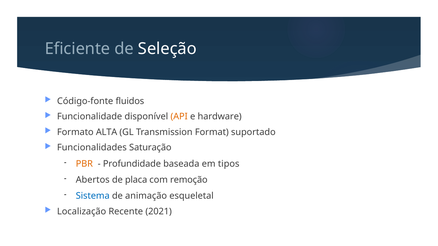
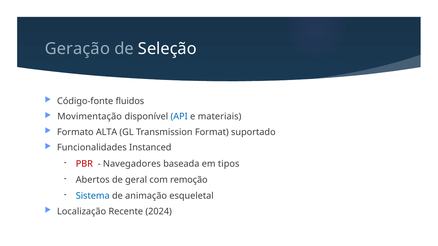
Eficiente: Eficiente -> Geração (77, 49)
Funcionalidade: Funcionalidade -> Movimentação (90, 117)
API colour: orange -> blue (179, 117)
hardware: hardware -> materiais (220, 117)
Saturação: Saturação -> Instanced (150, 148)
PBR colour: orange -> red (84, 164)
Profundidade: Profundidade -> Navegadores (132, 164)
placa: placa -> geral (136, 180)
2021: 2021 -> 2024 (159, 212)
